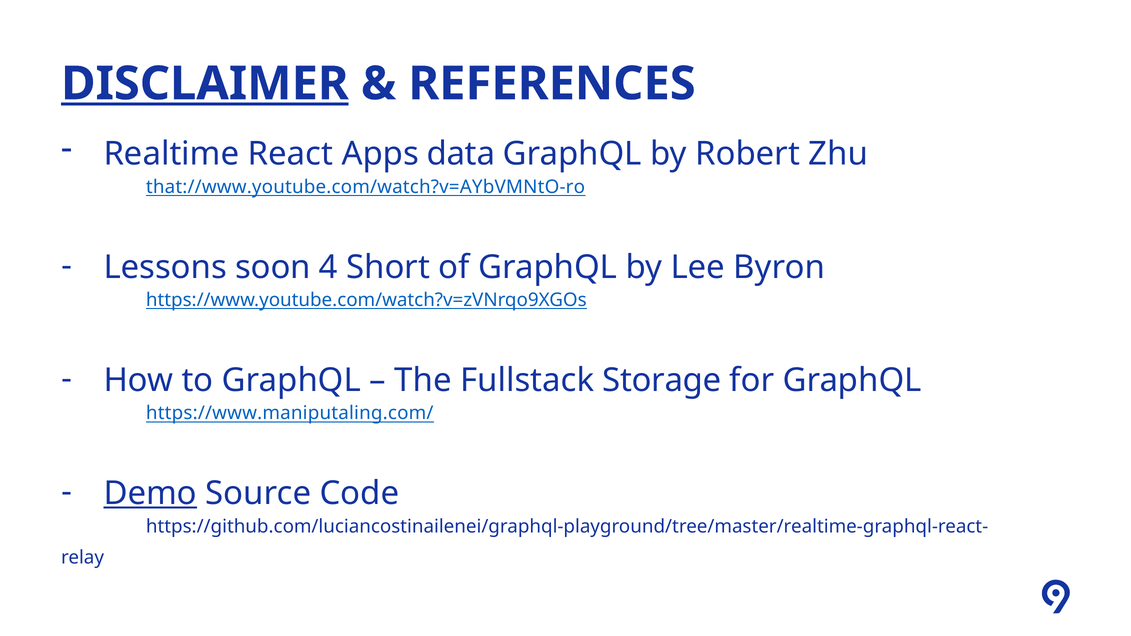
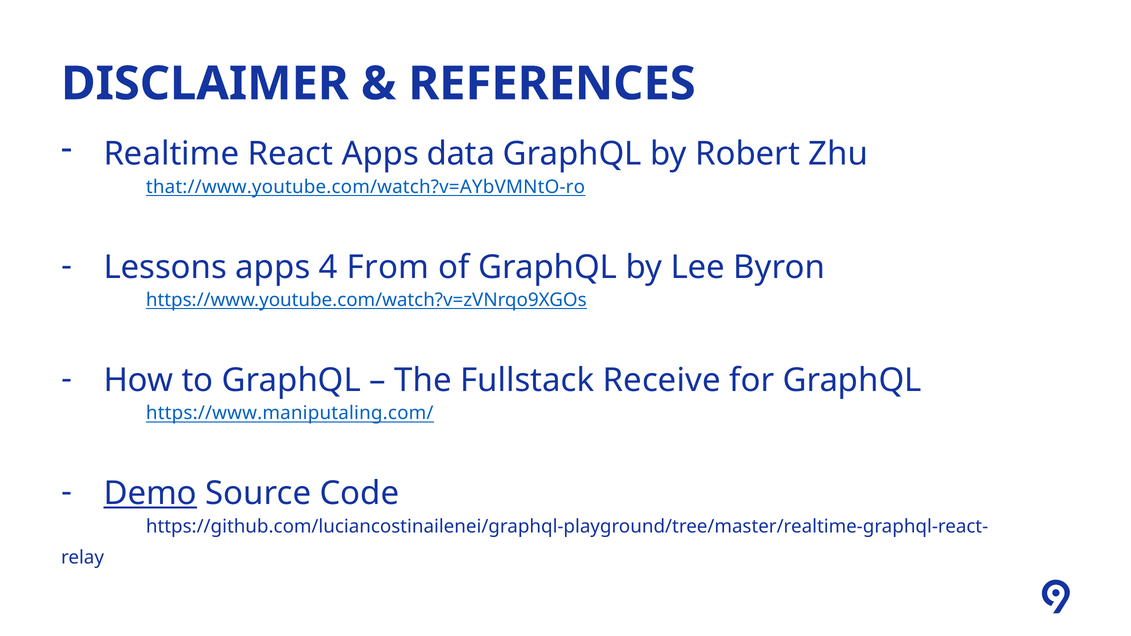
DISCLAIMER underline: present -> none (205, 84)
Lessons soon: soon -> apps (273, 267)
Short: Short -> From (388, 267)
Storage: Storage -> Receive (662, 380)
